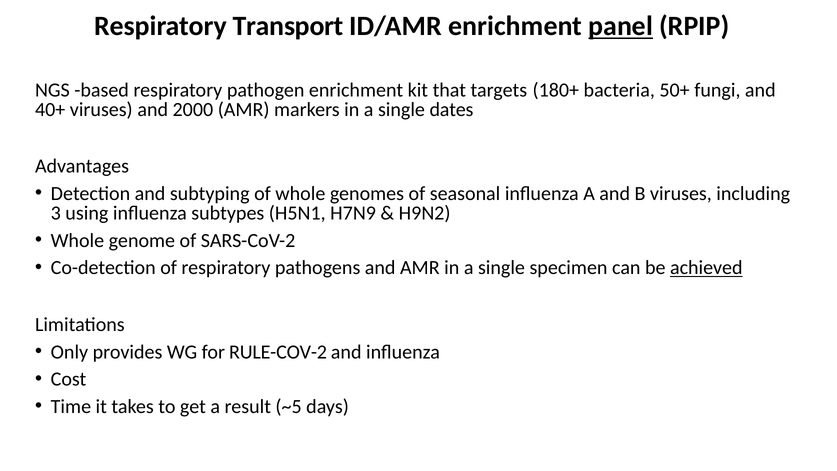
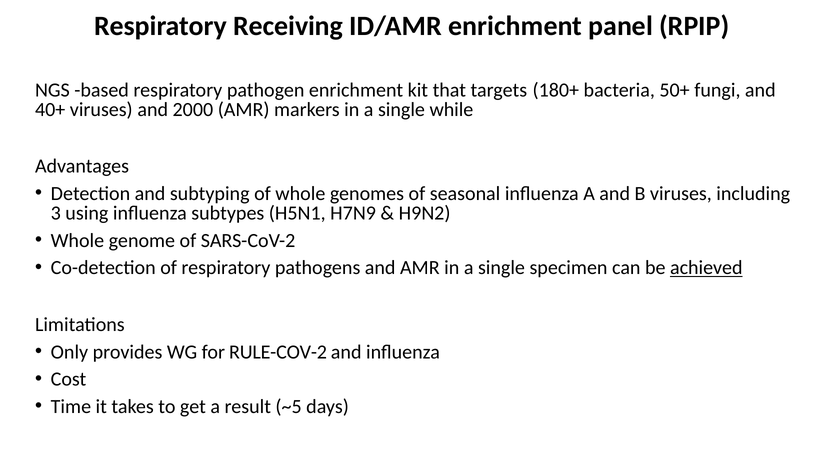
Transport: Transport -> Receiving (288, 26)
panel underline: present -> none (621, 26)
dates: dates -> while (451, 110)
